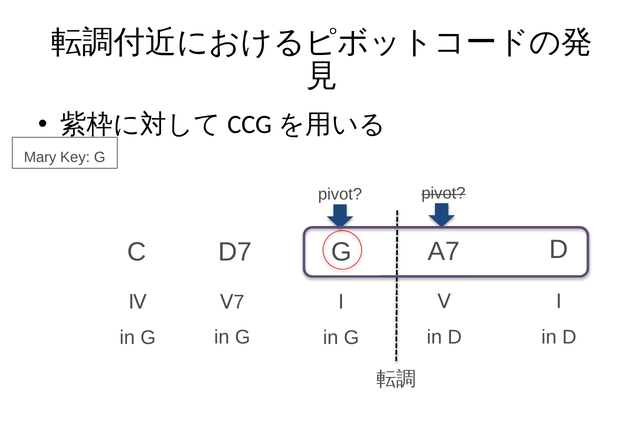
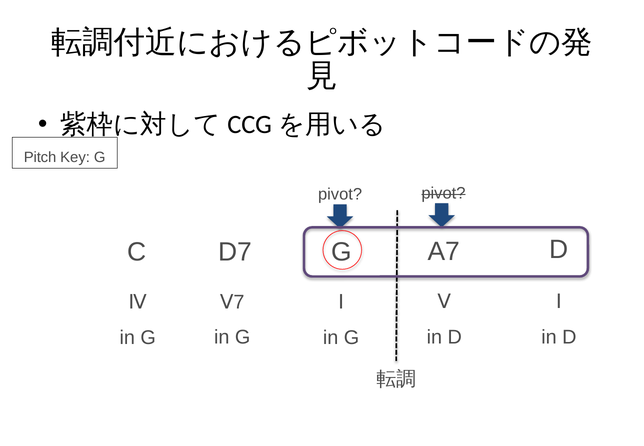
Mary: Mary -> Pitch (40, 157)
